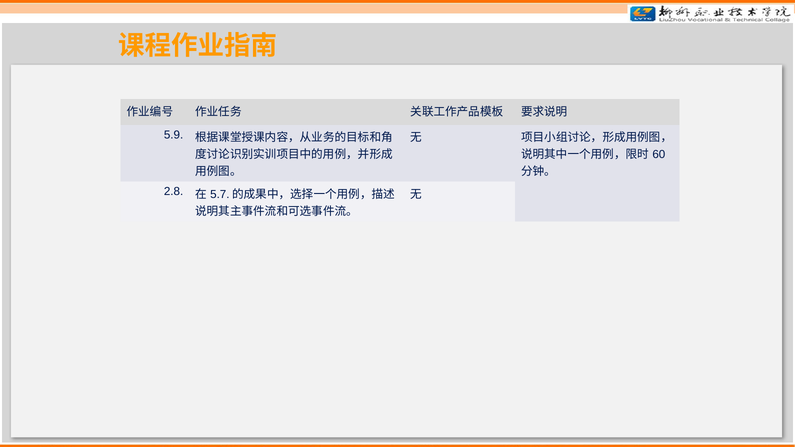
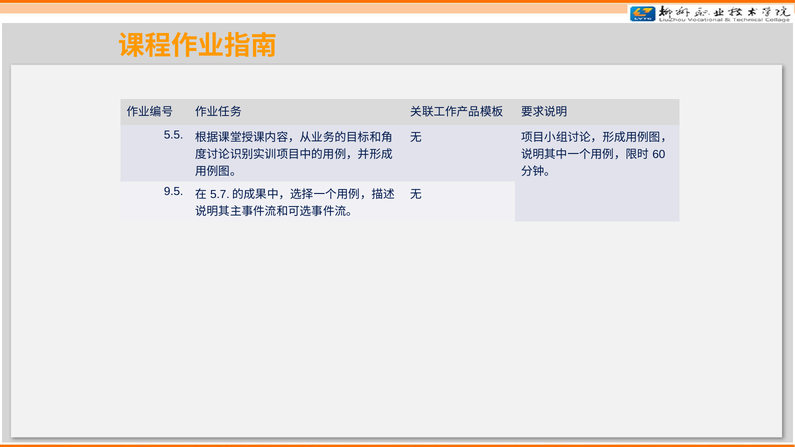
5.9: 5.9 -> 5.5 (174, 135)
2.8: 2.8 -> 9.5 (174, 191)
